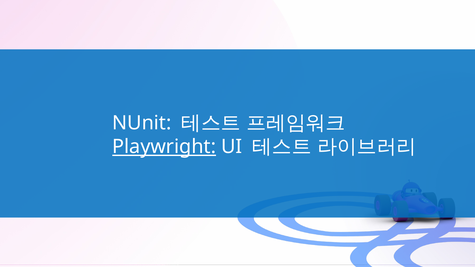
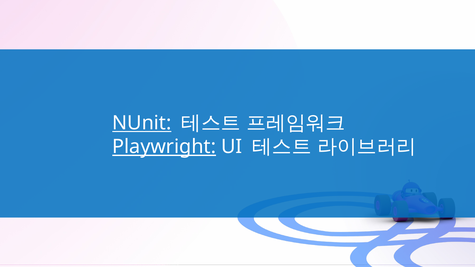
NUnit underline: none -> present (142, 123)
